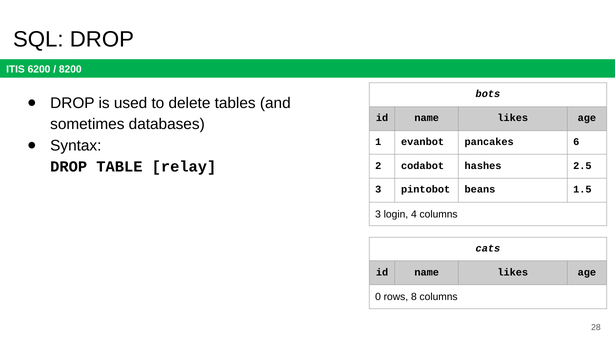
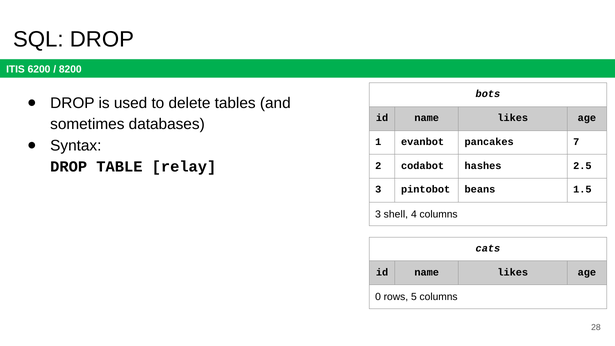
6: 6 -> 7 (576, 142)
login: login -> shell (396, 214)
8: 8 -> 5 (414, 297)
